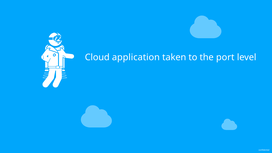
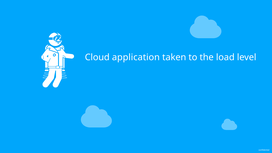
port: port -> load (225, 57)
